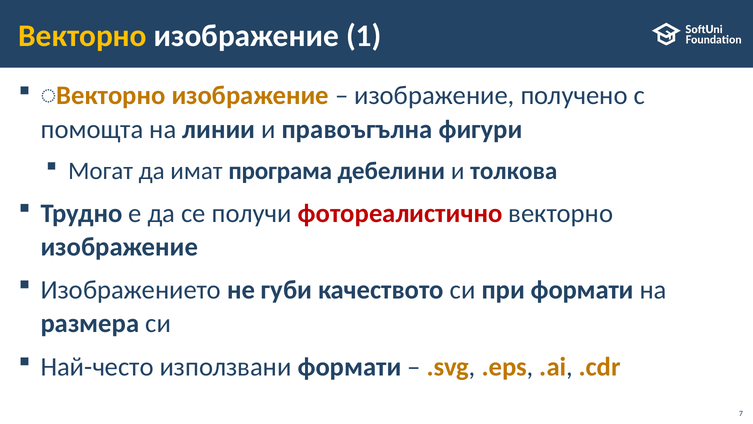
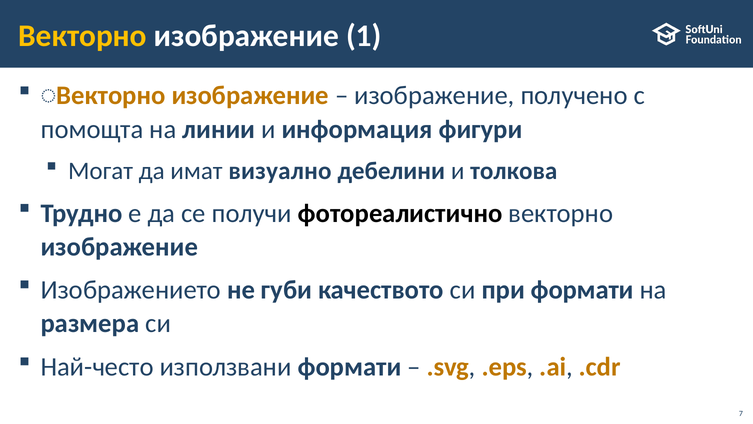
правоъгълна: правоъгълна -> информация (357, 129)
програма: програма -> визуално (280, 171)
фотореалистично colour: red -> black (400, 213)
